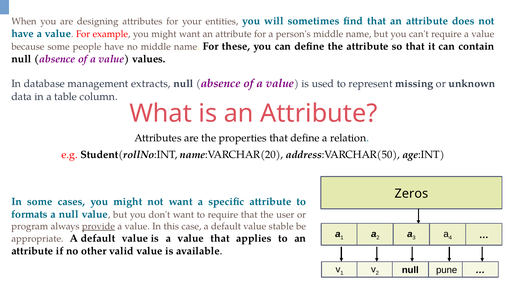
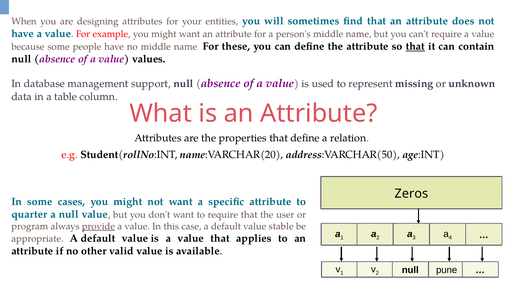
that underline: none -> present (415, 46)
extracts: extracts -> support (151, 84)
formats: formats -> quarter (29, 214)
